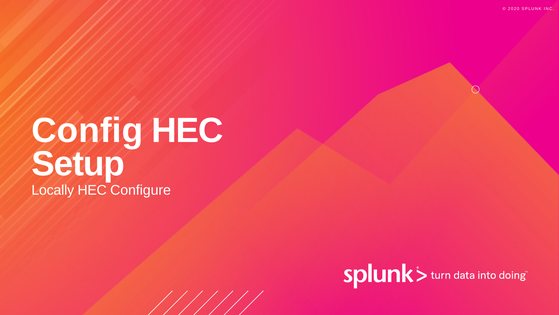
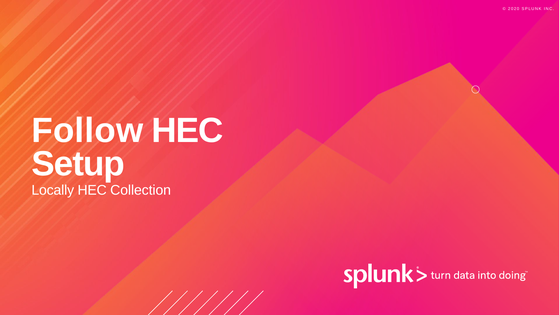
Config: Config -> Follow (87, 130)
Configure: Configure -> Collection (141, 190)
